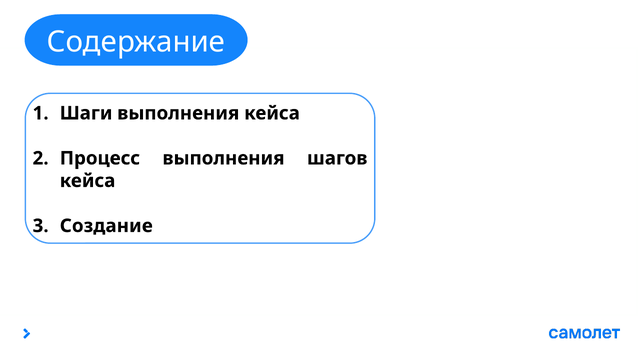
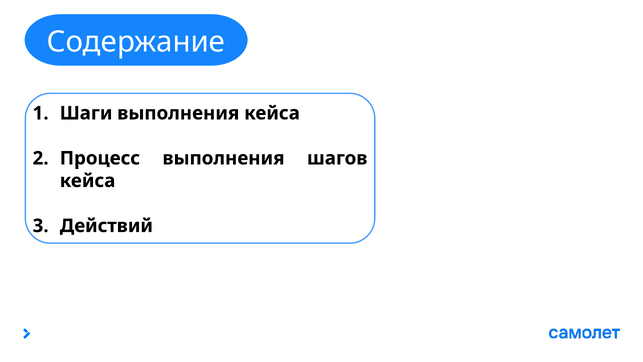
Создание: Создание -> Действий (106, 226)
